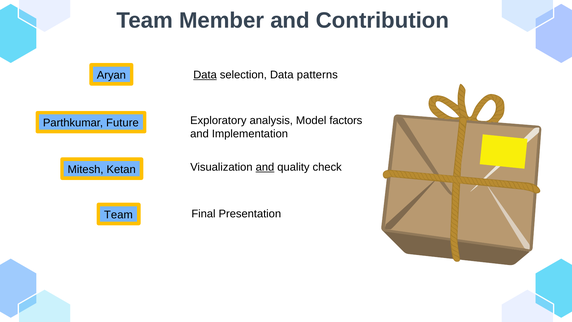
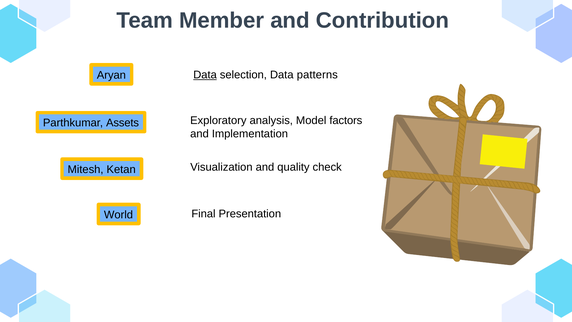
Future: Future -> Assets (123, 123)
and underline: present -> none (265, 167)
Team: Team -> World (118, 215)
